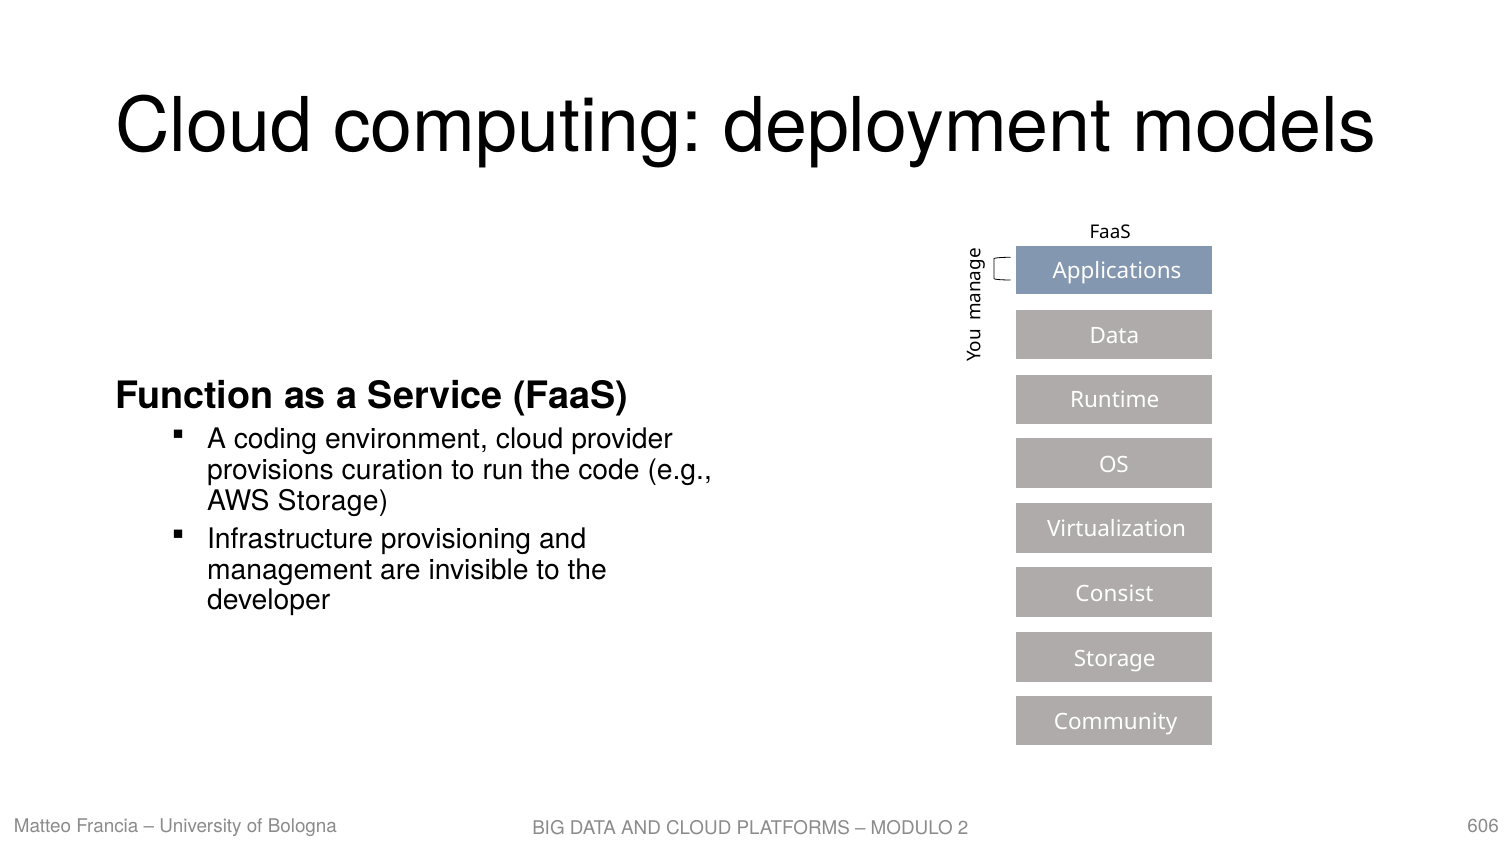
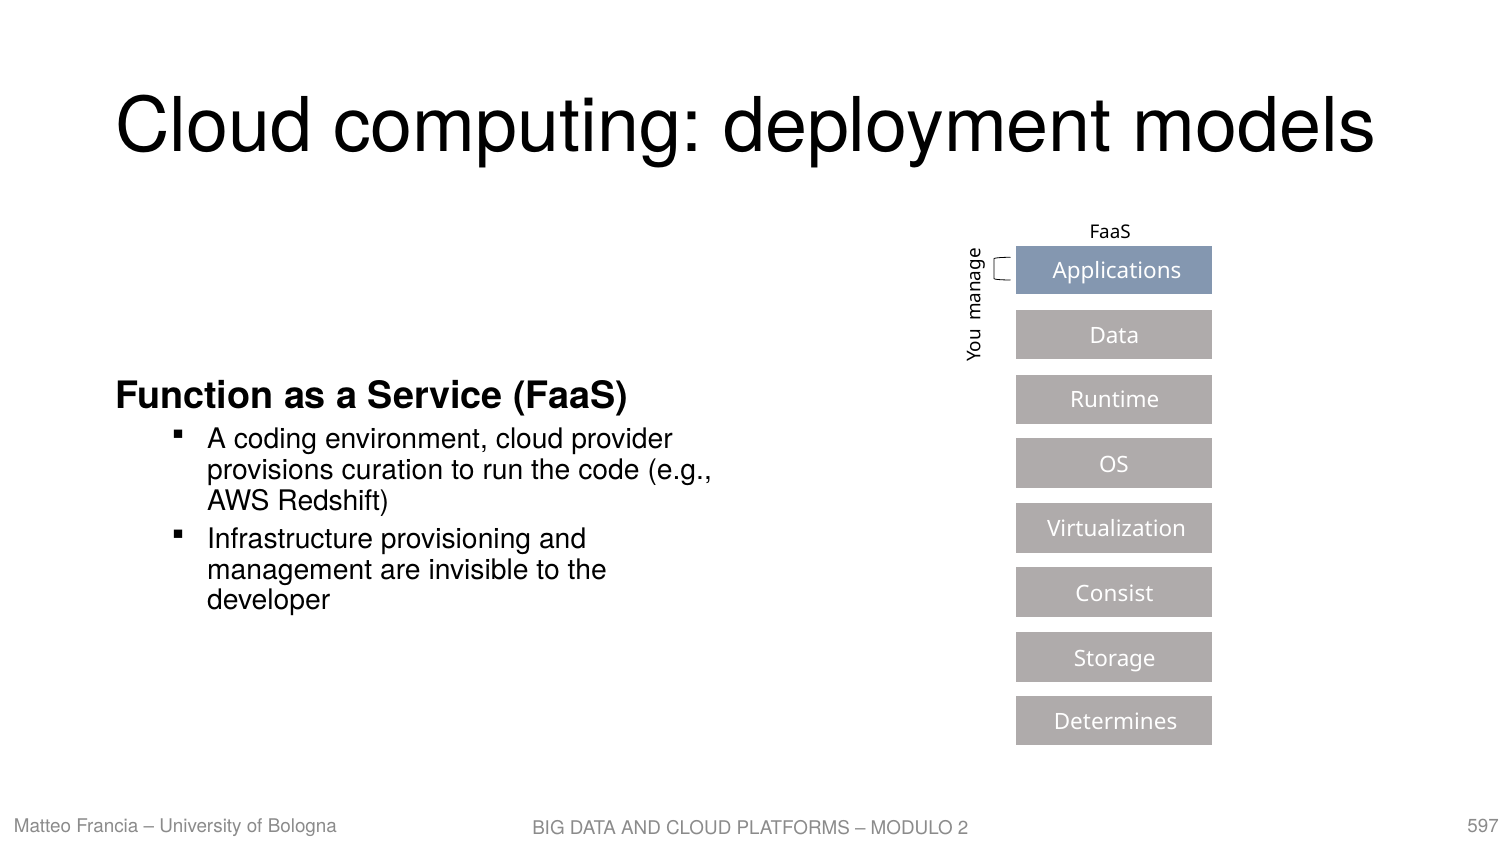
AWS Storage: Storage -> Redshift (333, 500)
Community: Community -> Determines (1116, 722)
606: 606 -> 597 (1483, 826)
